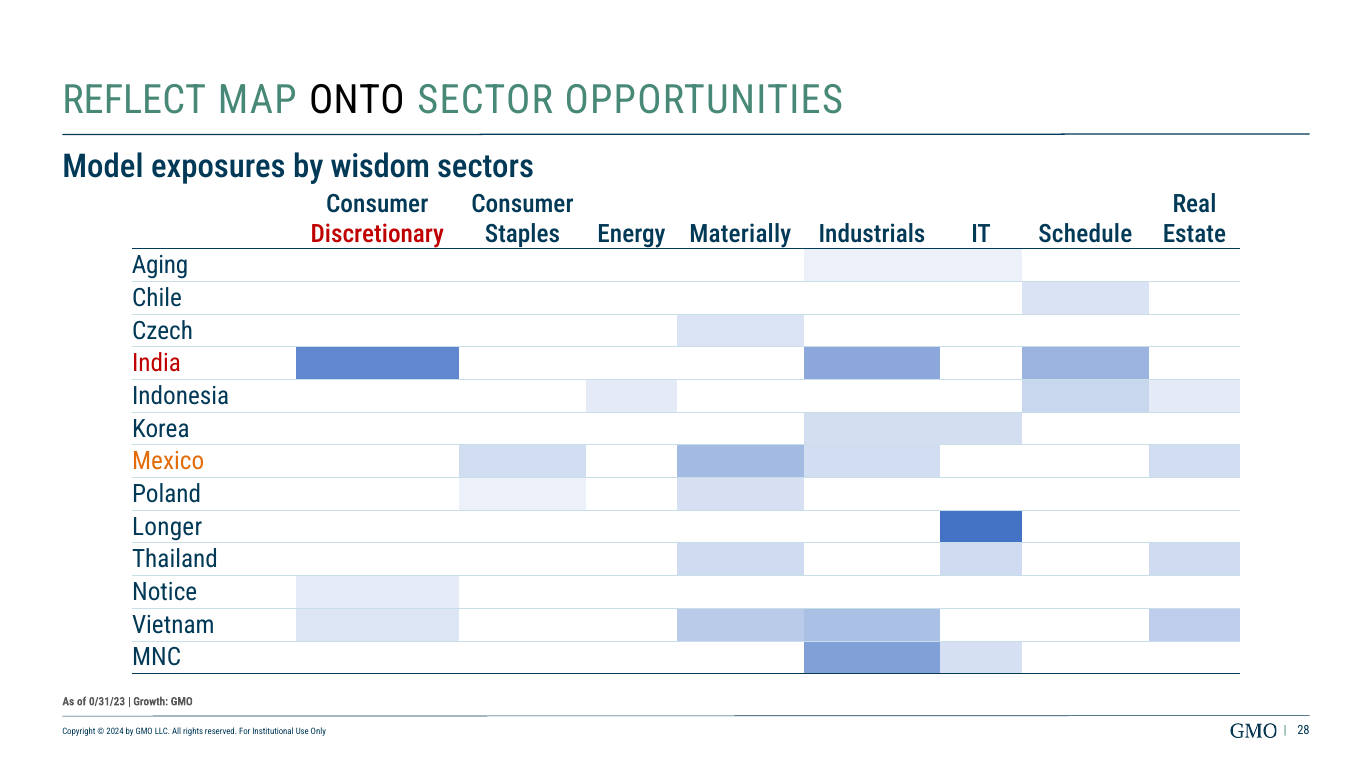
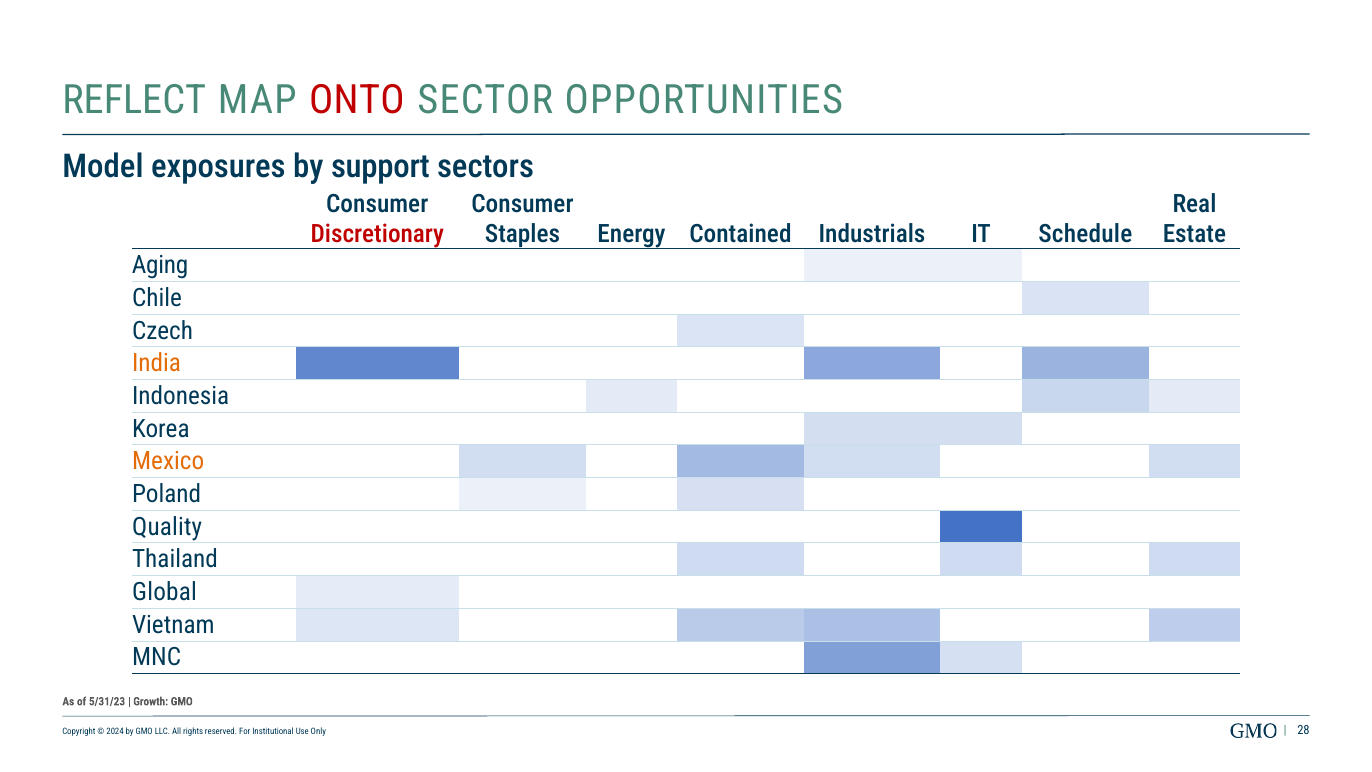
ONTO colour: black -> red (357, 100)
wisdom: wisdom -> support (380, 167)
Materially: Materially -> Contained (740, 234)
India colour: red -> orange (157, 363)
Longer: Longer -> Quality (167, 527)
Notice: Notice -> Global (165, 592)
0/31/23: 0/31/23 -> 5/31/23 (107, 701)
